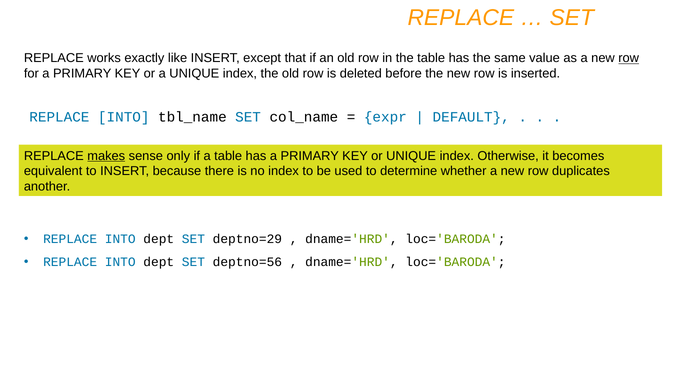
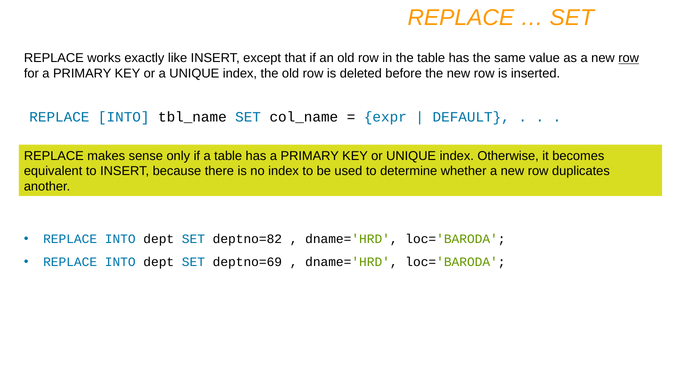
makes underline: present -> none (106, 156)
deptno=29: deptno=29 -> deptno=82 (247, 239)
deptno=56: deptno=56 -> deptno=69 (247, 262)
